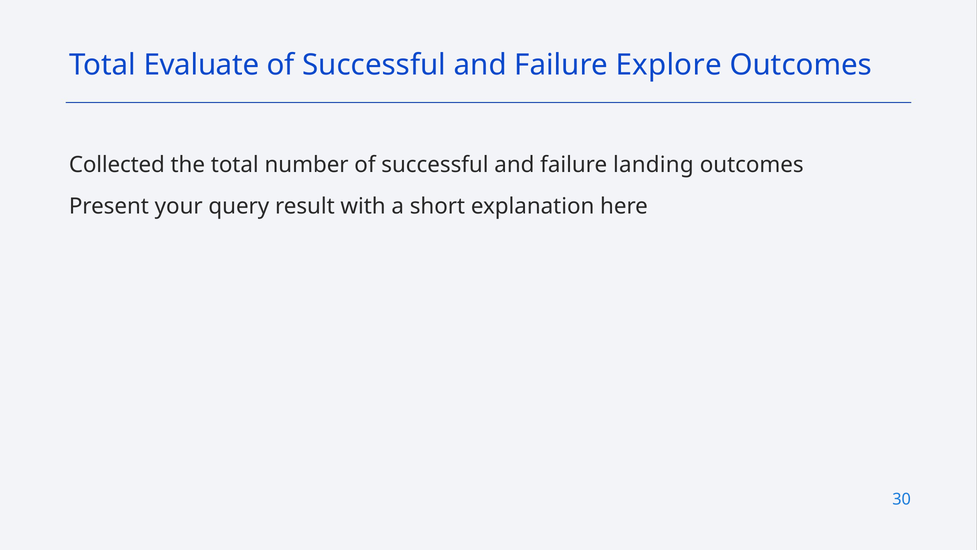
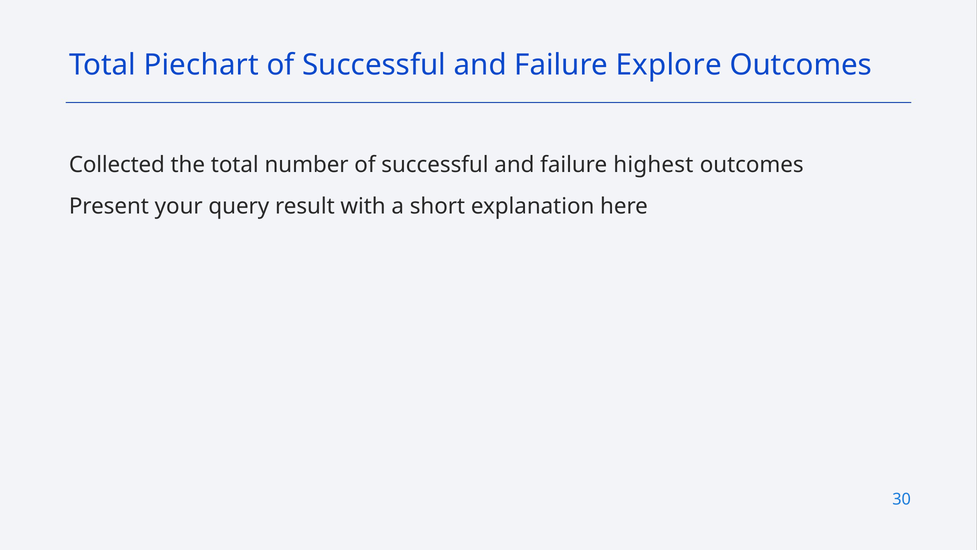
Evaluate: Evaluate -> Piechart (201, 65)
landing: landing -> highest (653, 165)
